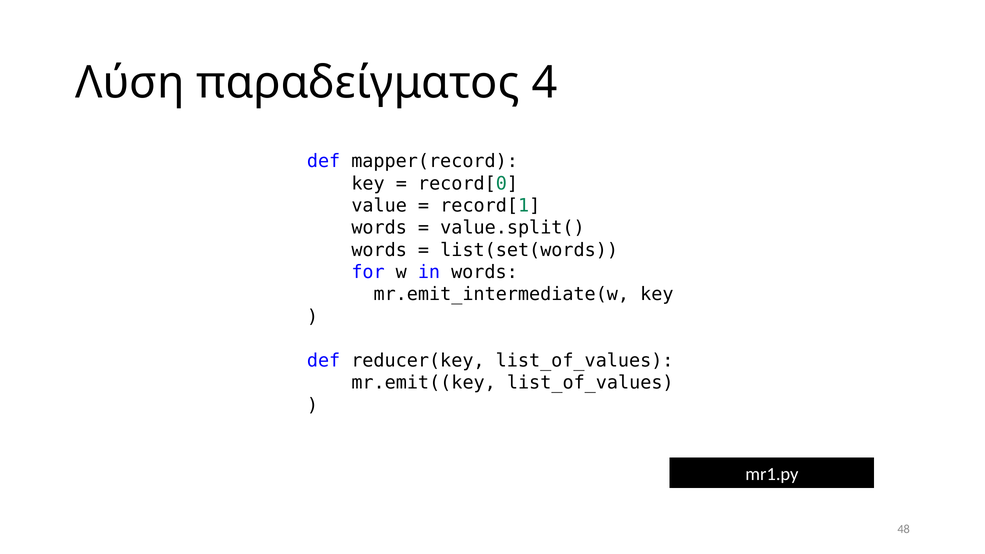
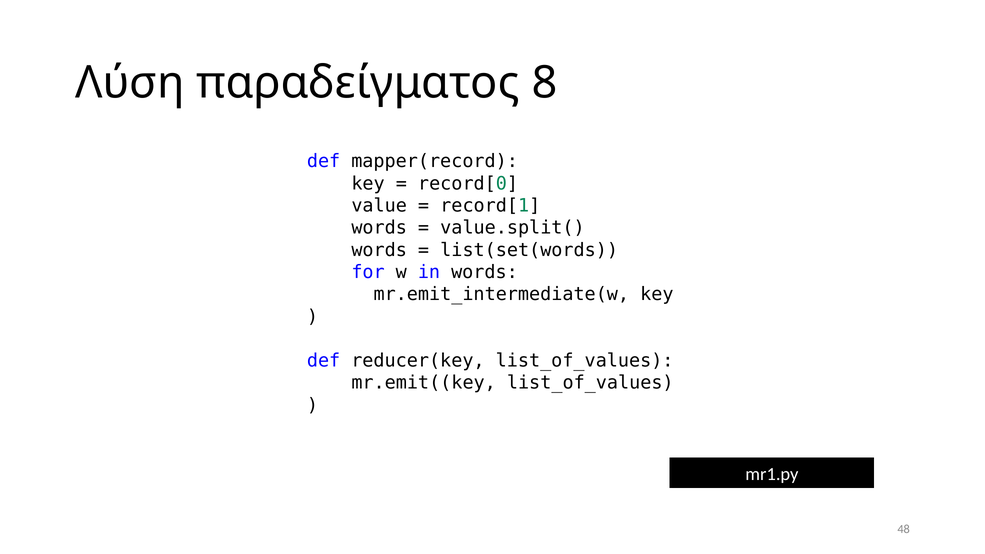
4: 4 -> 8 (545, 83)
